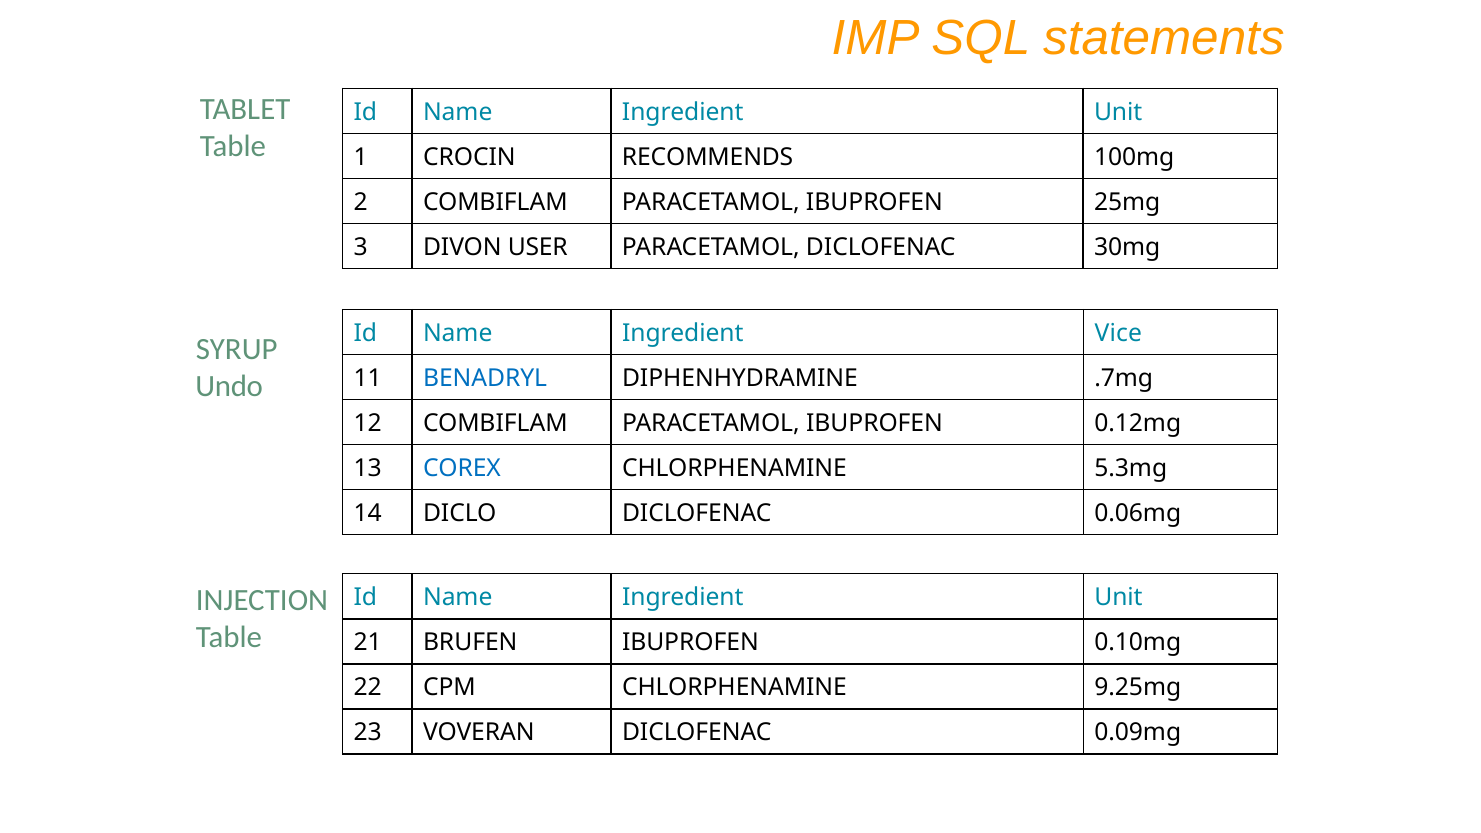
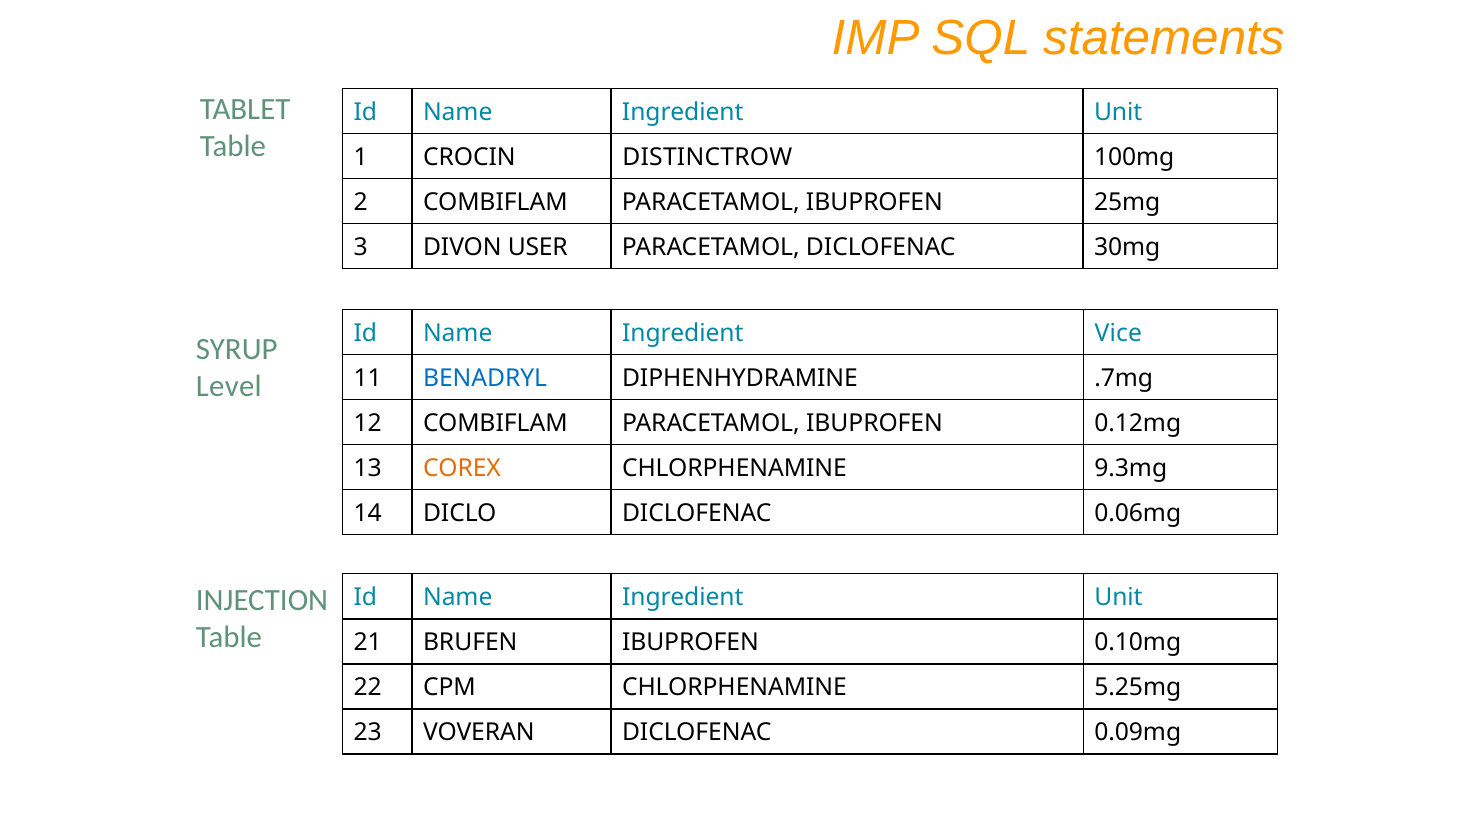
RECOMMENDS: RECOMMENDS -> DISTINCTROW (707, 157)
Undo: Undo -> Level (229, 387)
COREX colour: blue -> orange (462, 468)
5.3mg: 5.3mg -> 9.3mg (1131, 468)
9.25mg: 9.25mg -> 5.25mg (1138, 688)
